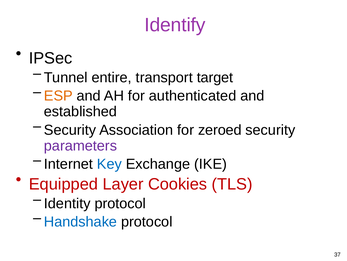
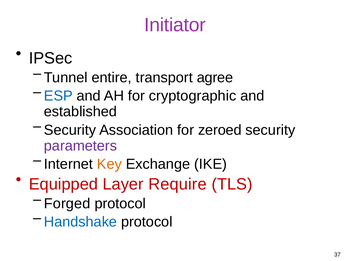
Identify: Identify -> Initiator (175, 25)
target: target -> agree (215, 77)
ESP colour: orange -> blue (58, 96)
authenticated: authenticated -> cryptographic (193, 96)
Key colour: blue -> orange (109, 164)
Cookies: Cookies -> Require (177, 184)
Identity: Identity -> Forged (67, 203)
